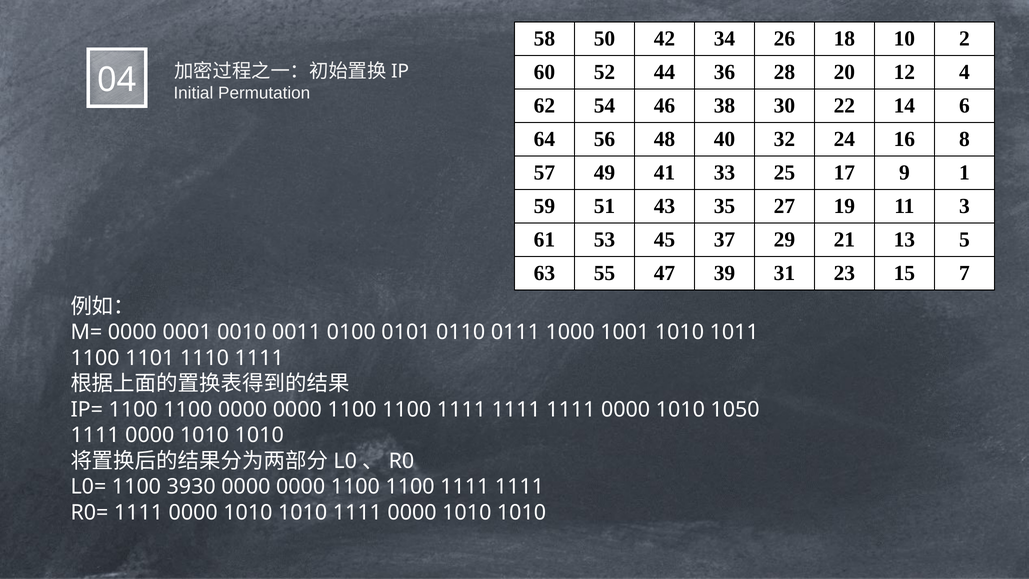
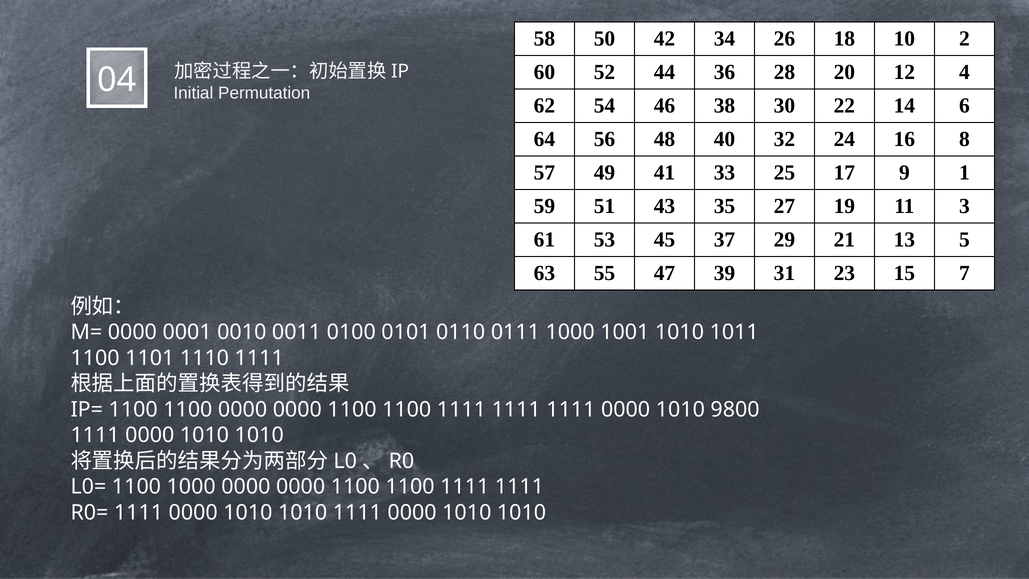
1050: 1050 -> 9800 (735, 409)
1100 3930: 3930 -> 1000 (191, 487)
